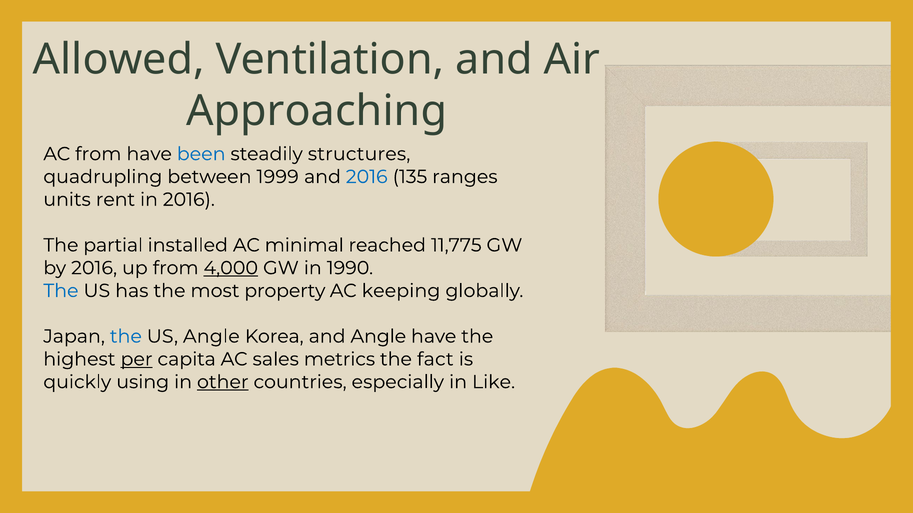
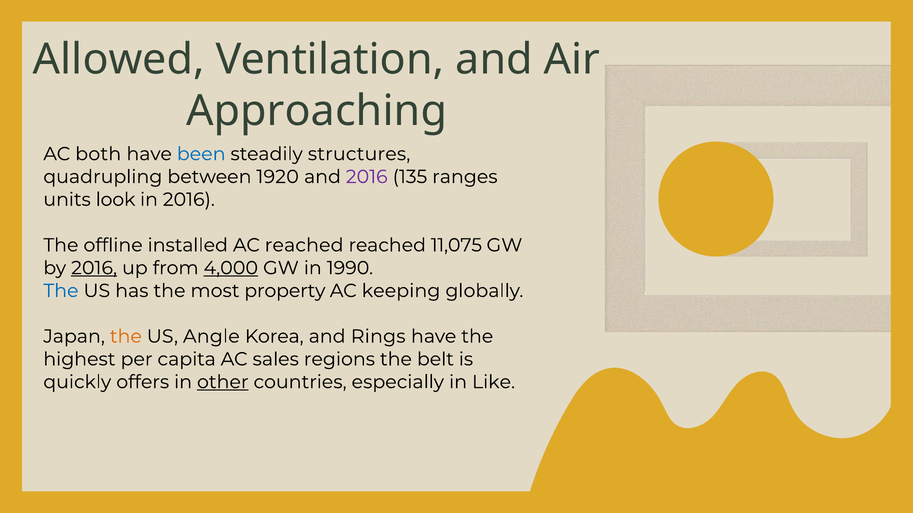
AC from: from -> both (98, 154)
1999: 1999 -> 1920 (278, 177)
2016 colour: blue -> purple (367, 177)
rent: rent -> look (116, 200)
partial: partial -> offline (113, 245)
AC minimal: minimal -> reached (304, 245)
11,775: 11,775 -> 11,075 (456, 245)
2016 underline: none -> present (94, 268)
the colour: blue -> orange (126, 337)
and Angle: Angle -> Rings (378, 337)
per underline: present -> none (137, 360)
metrics: metrics -> regions (339, 360)
fact: fact -> belt (435, 360)
using: using -> offers (143, 382)
